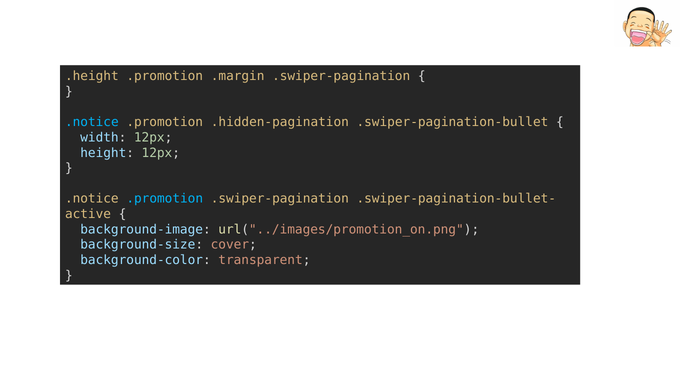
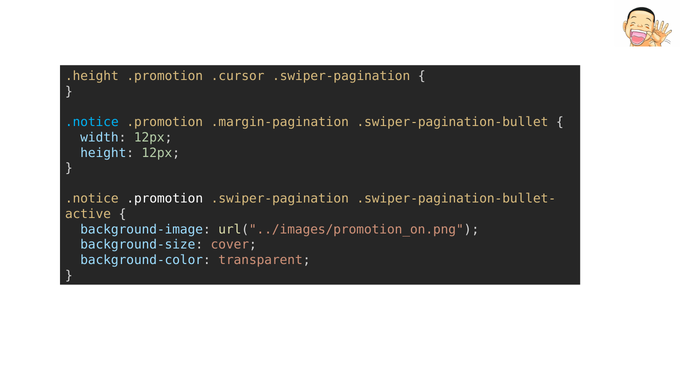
.margin: .margin -> .cursor (238, 76)
.hidden-pagination: .hidden-pagination -> .margin-pagination (280, 122)
.promotion colour: light blue -> white (165, 199)
